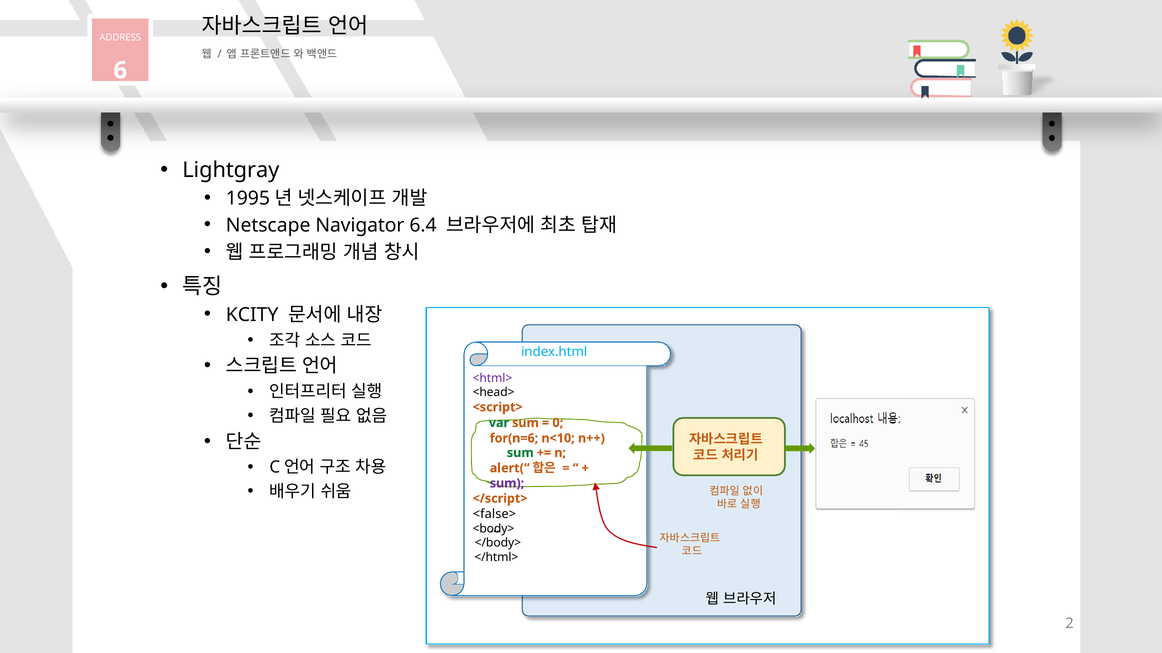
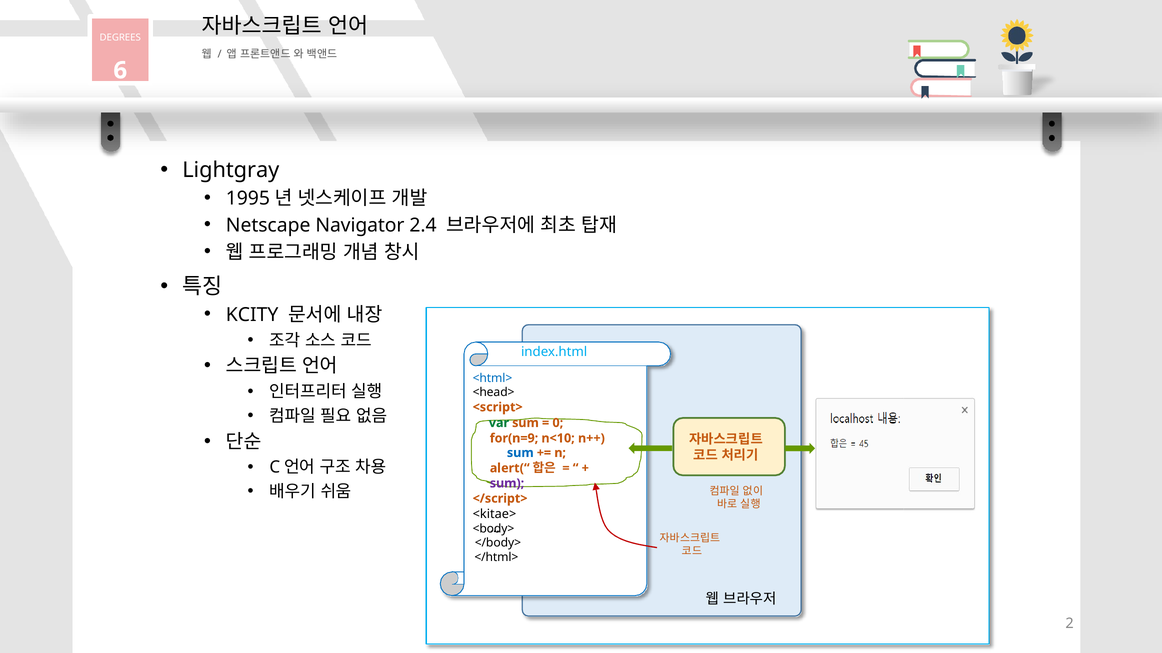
ADDRESS: ADDRESS -> DEGREES (120, 38)
6.4: 6.4 -> 2.4 (423, 225)
<html> colour: purple -> blue (492, 378)
for(n=6: for(n=6 -> for(n=9 (514, 439)
sum colour: green -> blue (520, 453)
<false>: <false> -> <kitae> (494, 515)
